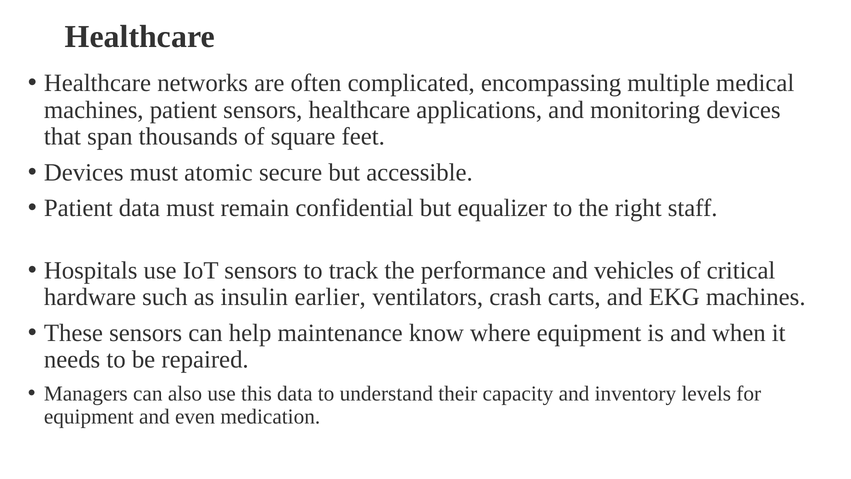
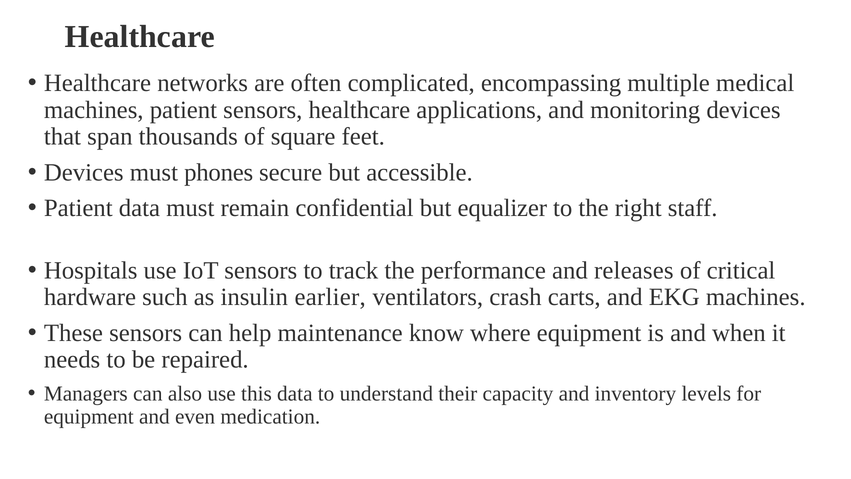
atomic: atomic -> phones (219, 172)
vehicles: vehicles -> releases (634, 270)
